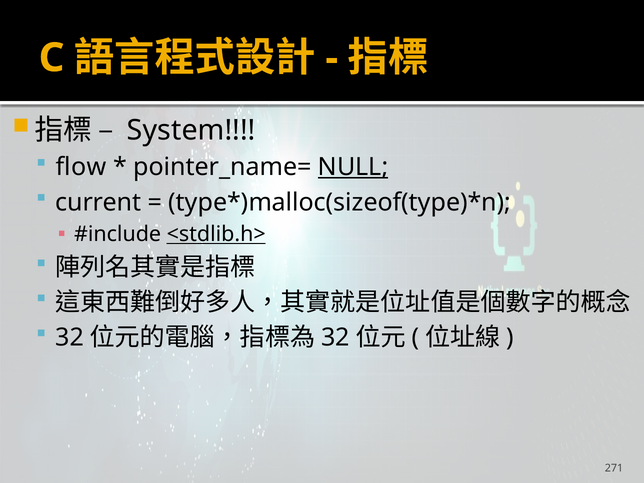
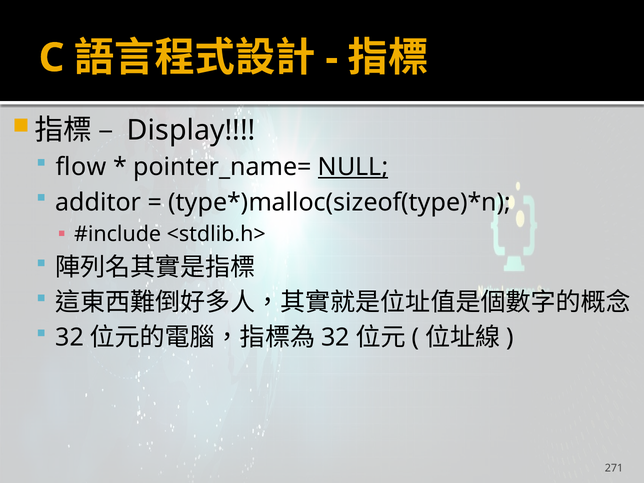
System: System -> Display (191, 130)
current: current -> additor (98, 202)
<stdlib.h> underline: present -> none (216, 234)
